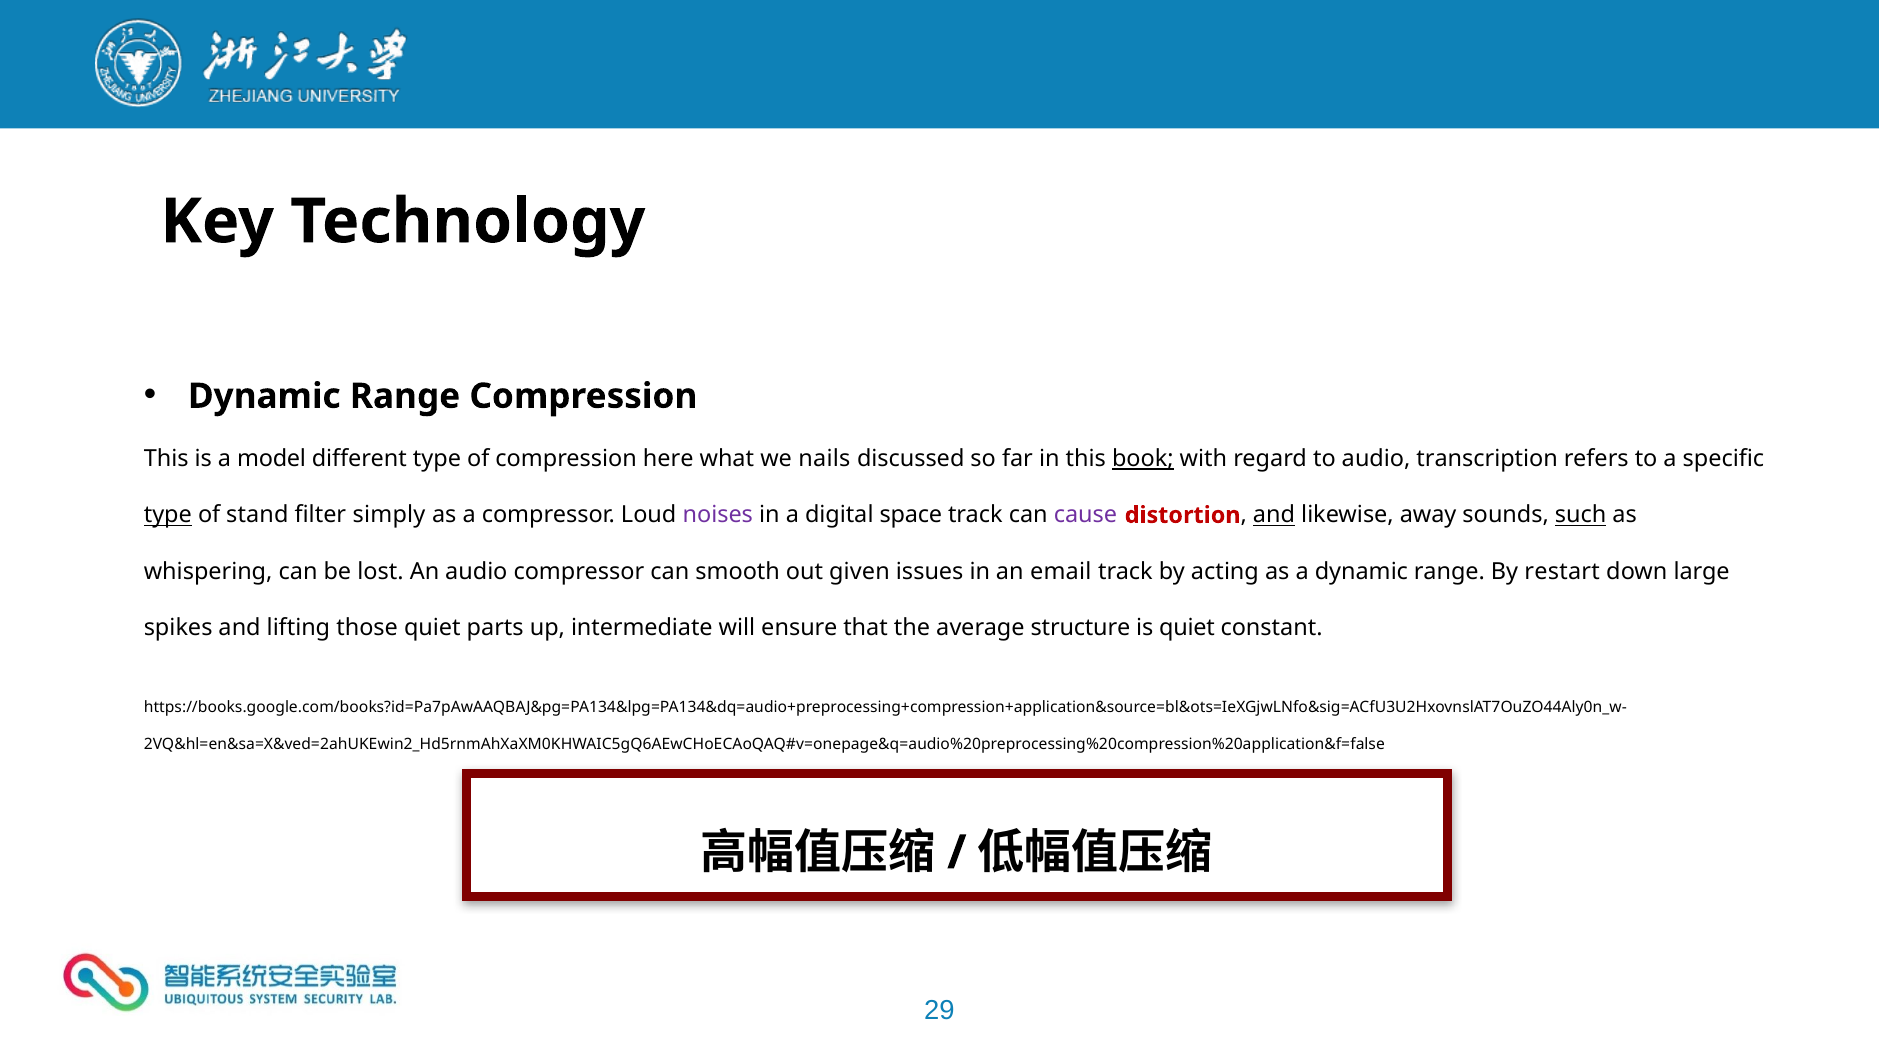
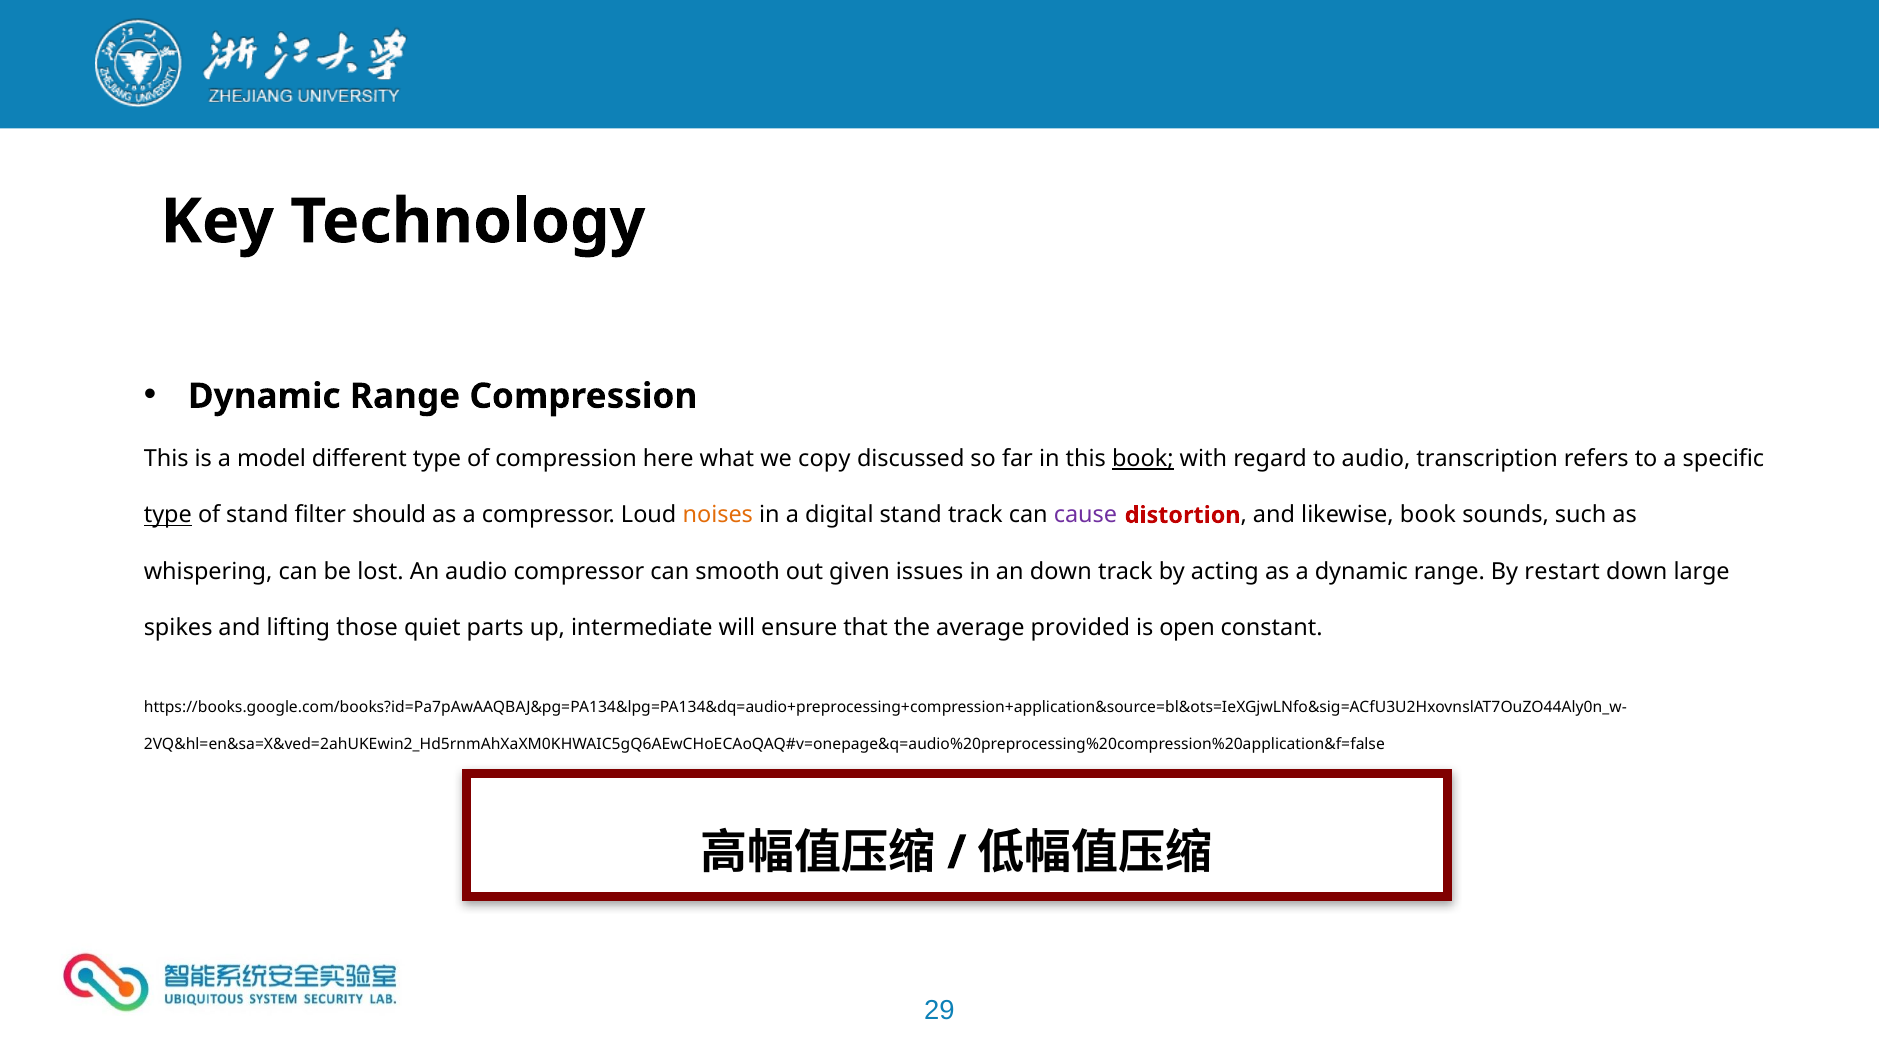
nails: nails -> copy (824, 459)
simply: simply -> should (389, 515)
noises colour: purple -> orange (718, 515)
digital space: space -> stand (911, 515)
and underline: present -> none (1274, 515)
likewise away: away -> book (1428, 515)
such underline: present -> none (1581, 515)
an email: email -> down (1061, 571)
structure: structure -> provided (1080, 628)
is quiet: quiet -> open (1187, 628)
